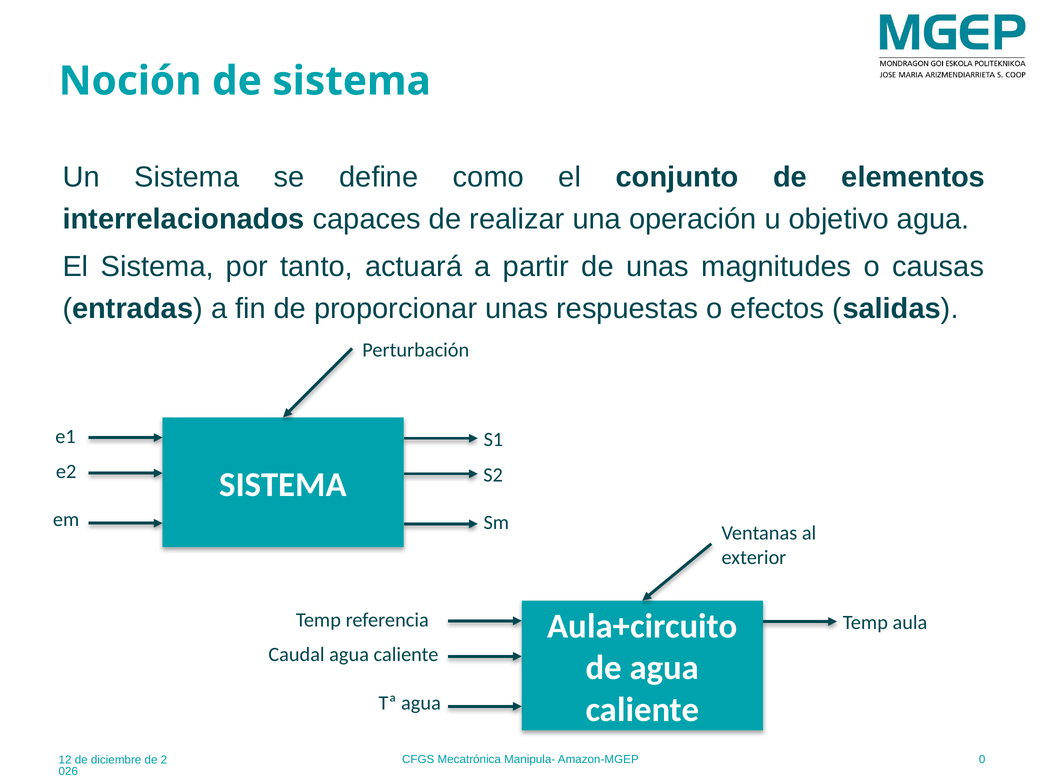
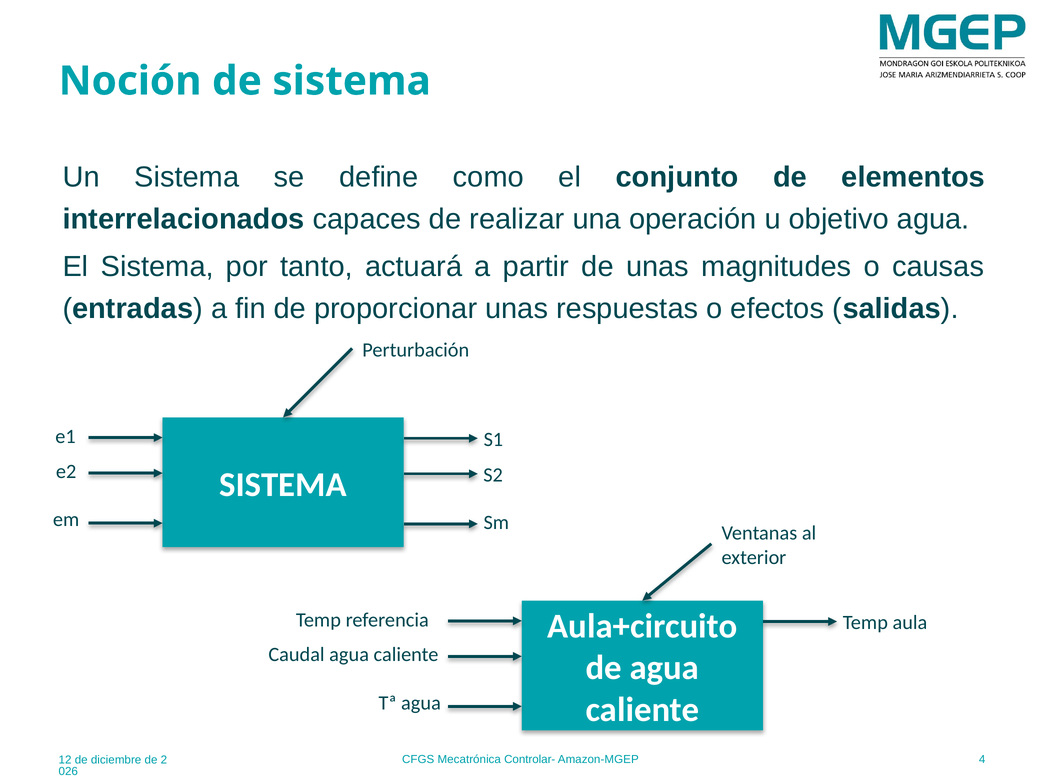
Manipula-: Manipula- -> Controlar- (530, 759)
0: 0 -> 4 (982, 759)
